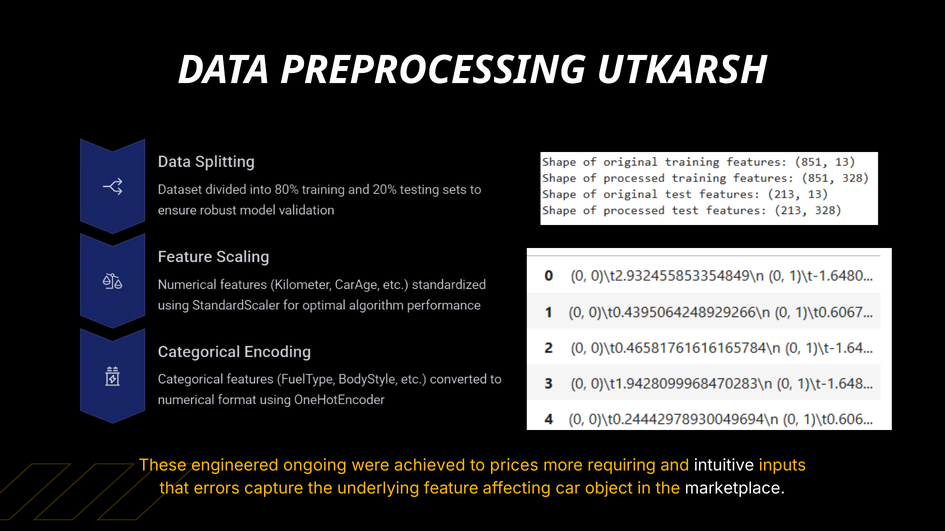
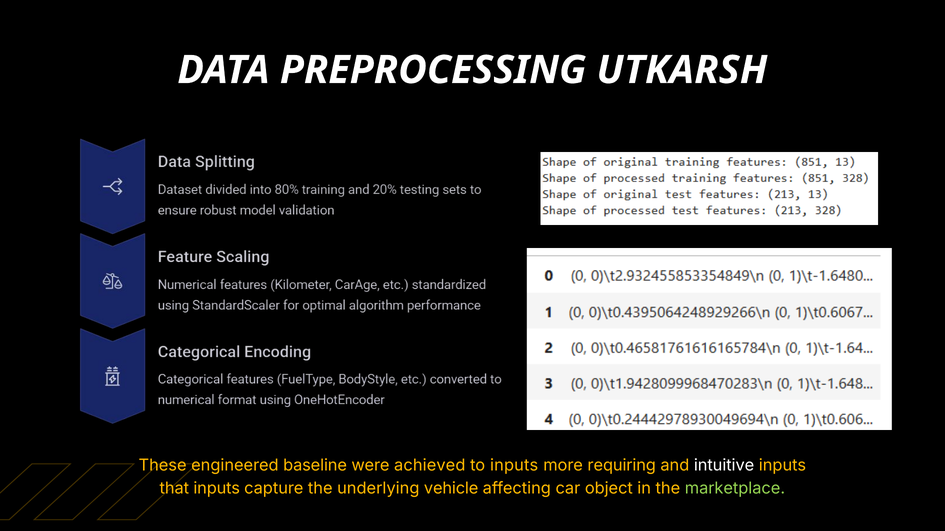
ongoing: ongoing -> baseline (315, 466)
to prices: prices -> inputs (514, 466)
that errors: errors -> inputs (217, 489)
feature: feature -> vehicle (451, 489)
marketplace colour: white -> light green (735, 489)
